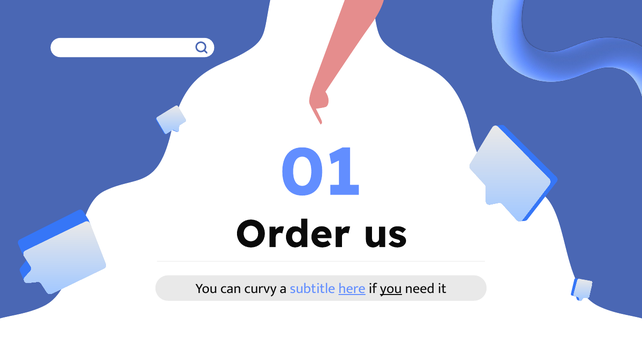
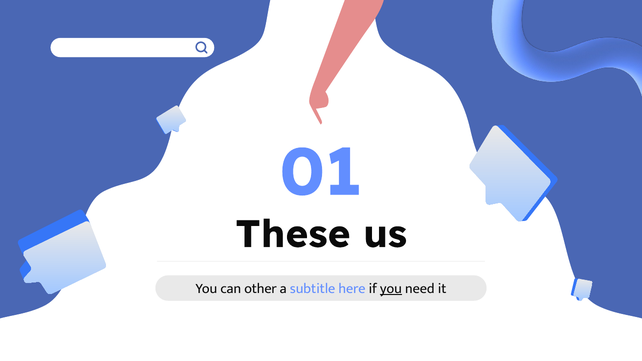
Order: Order -> These (293, 234)
curvy: curvy -> other (261, 289)
here underline: present -> none (352, 289)
